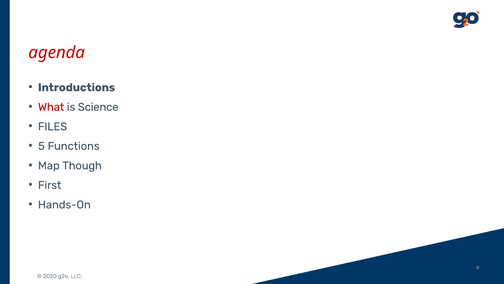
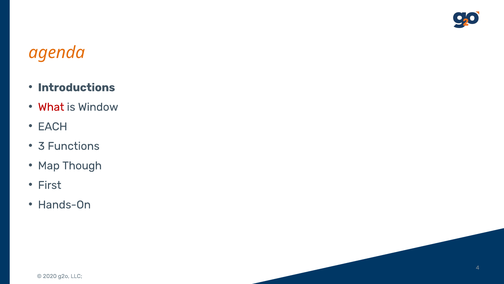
agenda colour: red -> orange (57, 52)
Science: Science -> Window (98, 107)
FILES: FILES -> EACH (53, 126)
5: 5 -> 3 (41, 146)
